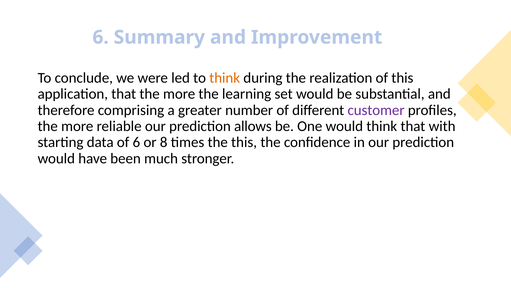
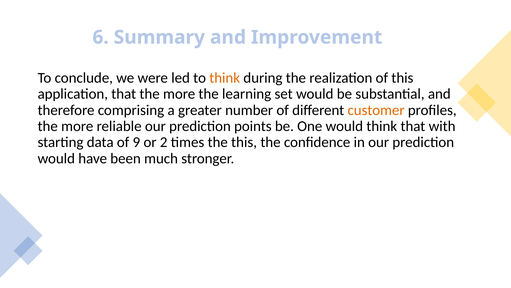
customer colour: purple -> orange (376, 110)
allows: allows -> points (253, 126)
of 6: 6 -> 9 (136, 142)
8: 8 -> 2 (164, 142)
